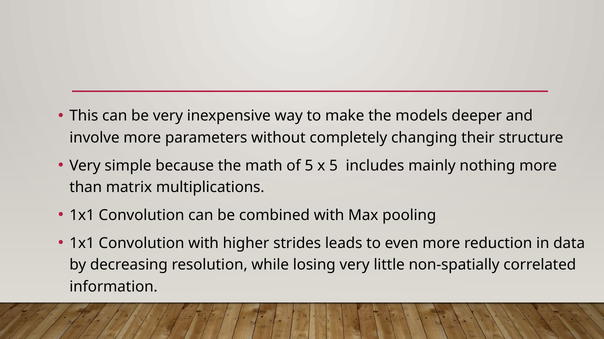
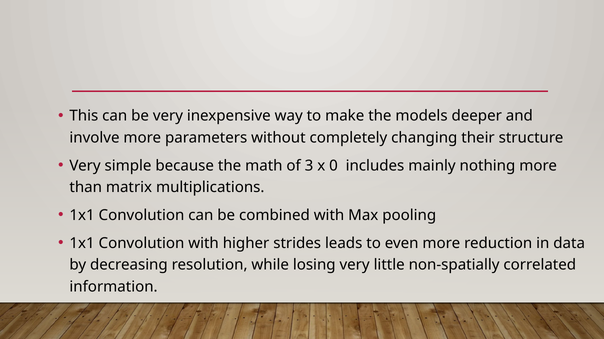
of 5: 5 -> 3 (309, 166)
x 5: 5 -> 0 (333, 166)
